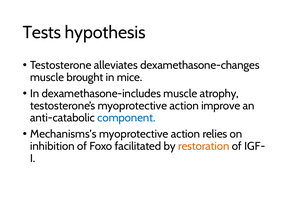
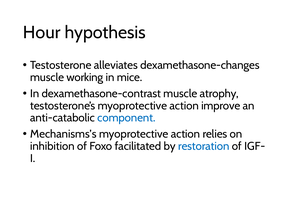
Tests: Tests -> Hour (42, 32)
brought: brought -> working (85, 78)
dexamethasone-includes: dexamethasone-includes -> dexamethasone-contrast (101, 94)
restoration colour: orange -> blue (204, 147)
